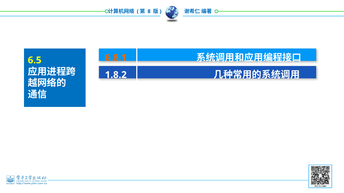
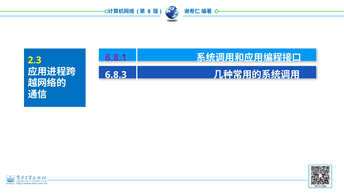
6.8.1 colour: orange -> purple (116, 58)
6.5: 6.5 -> 2.3 (35, 60)
1.8.2: 1.8.2 -> 6.8.3 (116, 75)
